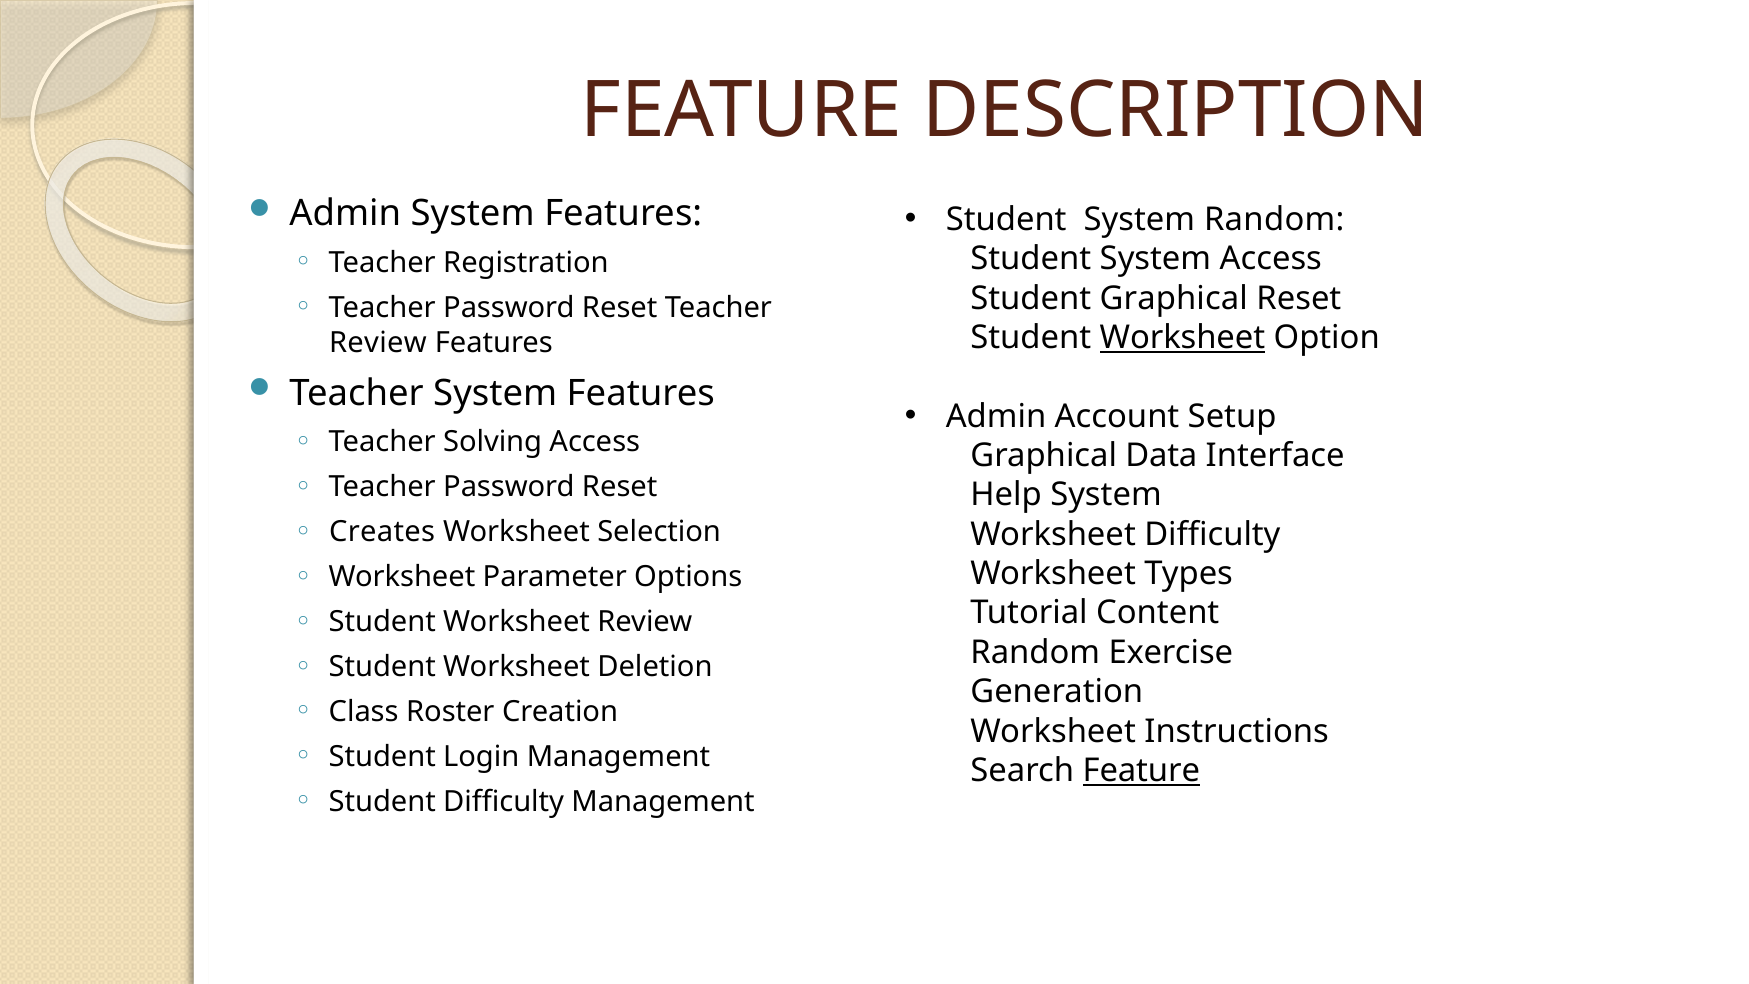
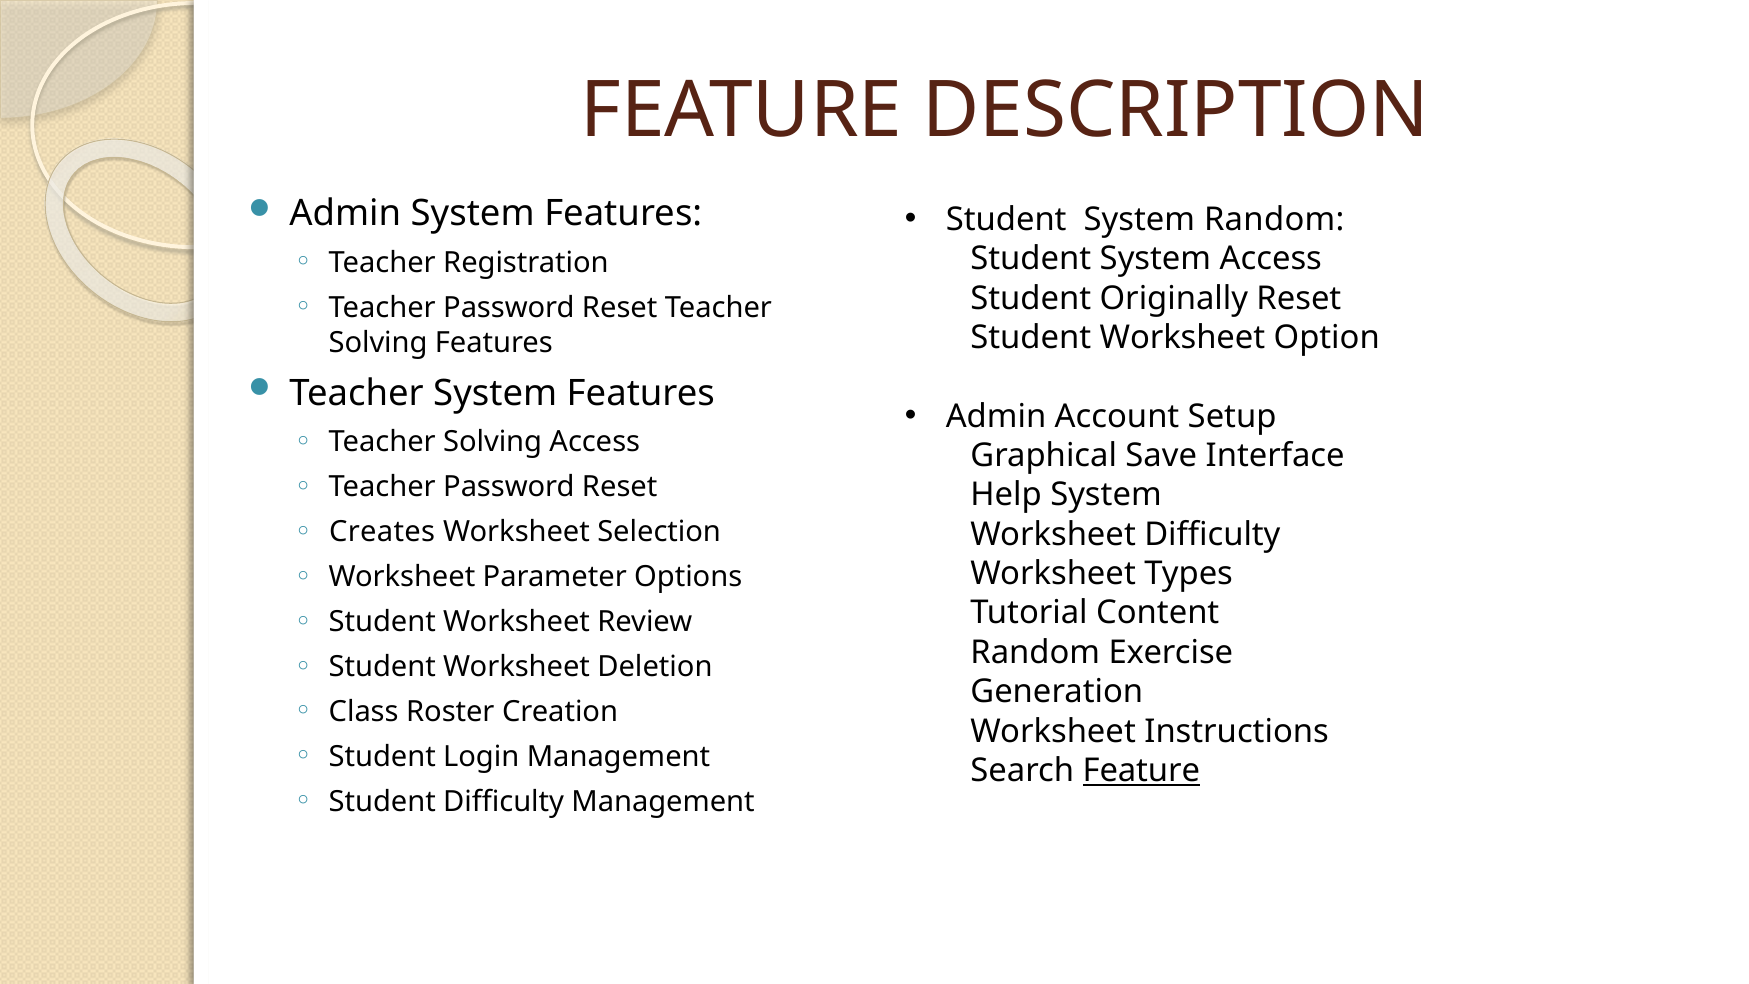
Student Graphical: Graphical -> Originally (1174, 298)
Worksheet underline: present -> none (1182, 338)
Review: Review -> Solving (378, 342)
Data: Data -> Save (1161, 456)
